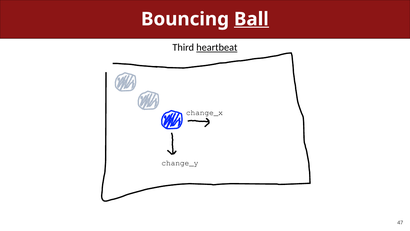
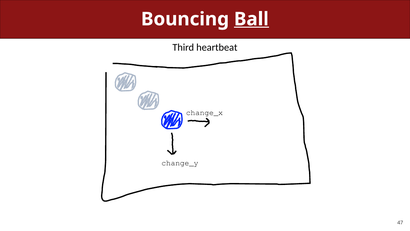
heartbeat underline: present -> none (217, 47)
